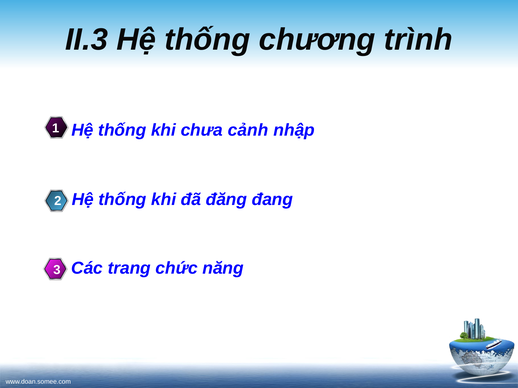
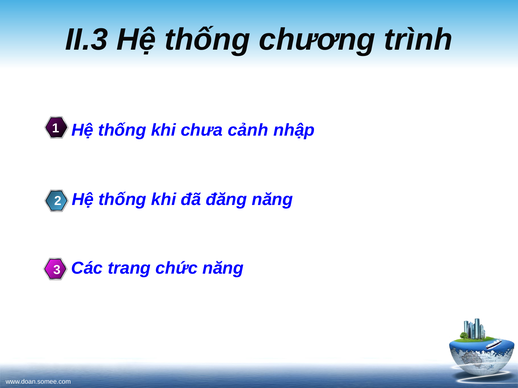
đăng đang: đang -> năng (272, 200)
